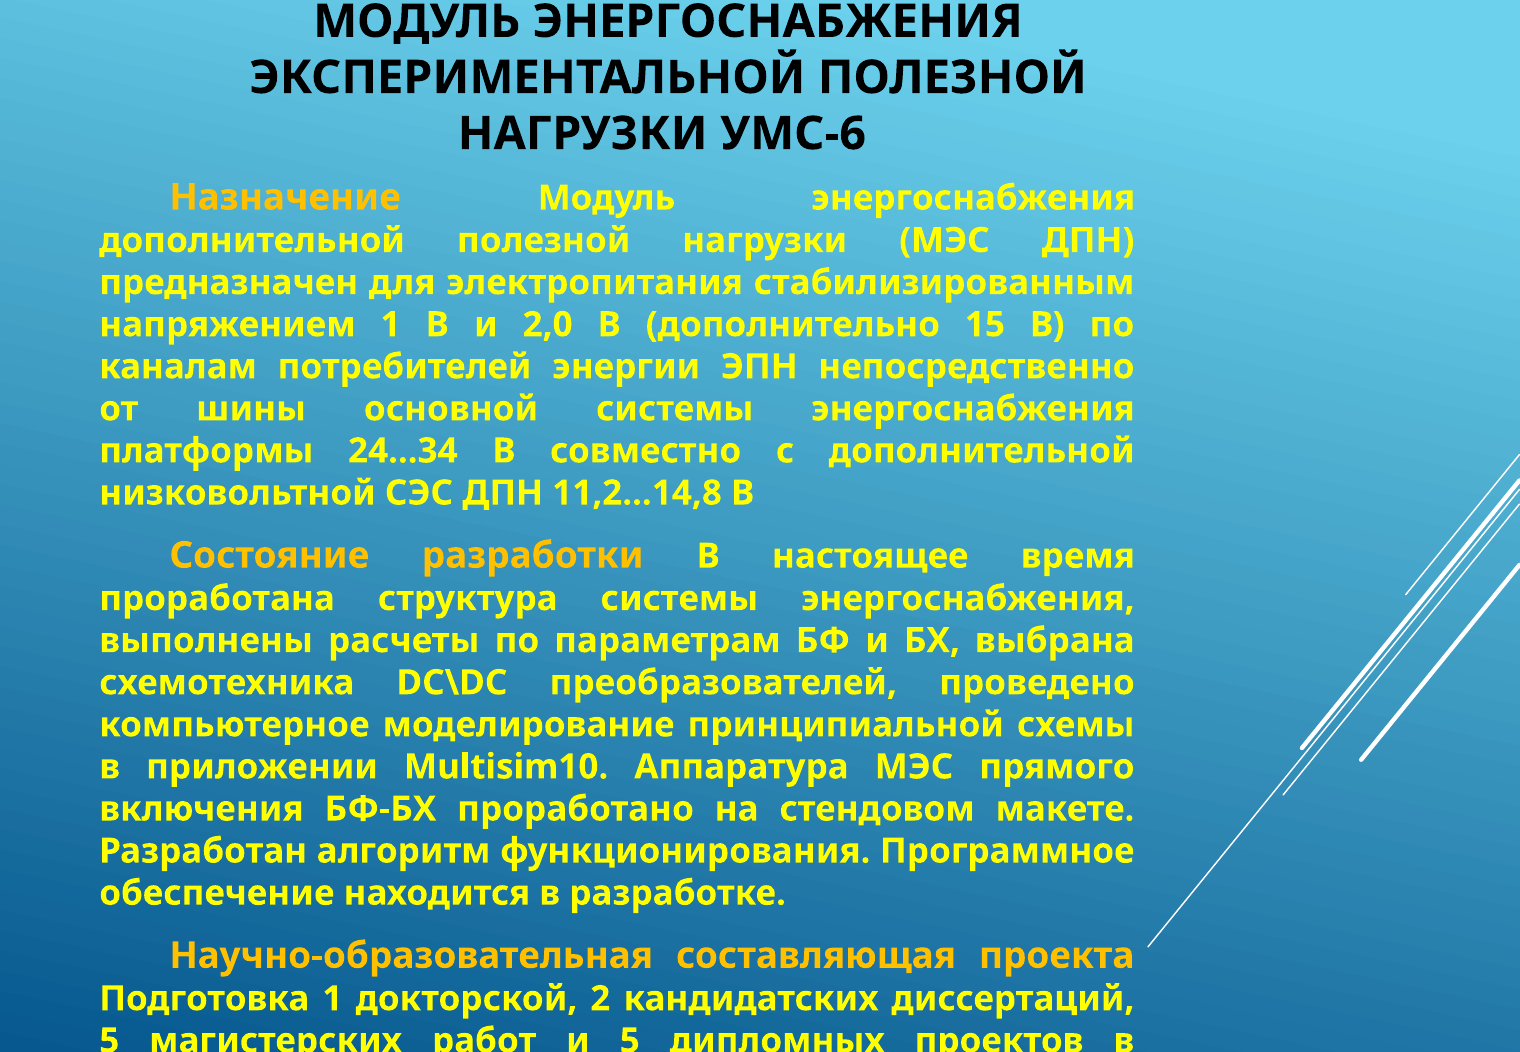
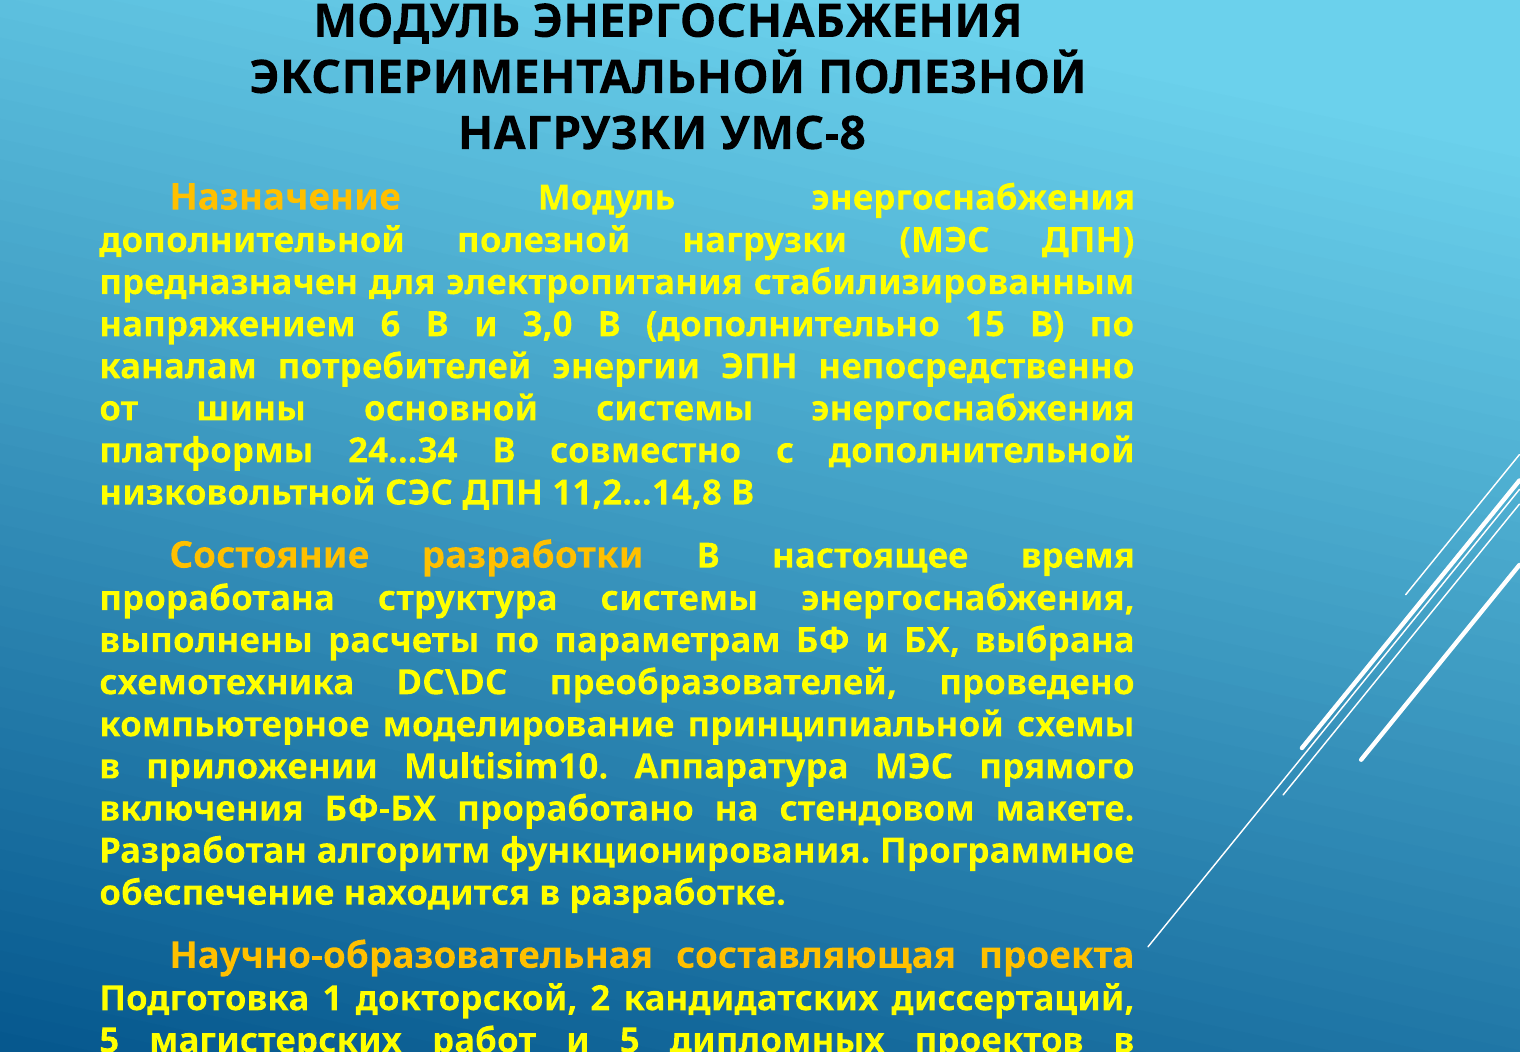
УМС-6: УМС-6 -> УМС-8 (793, 134)
напряжением 1: 1 -> 6 (391, 325)
2,0: 2,0 -> 3,0 (548, 325)
